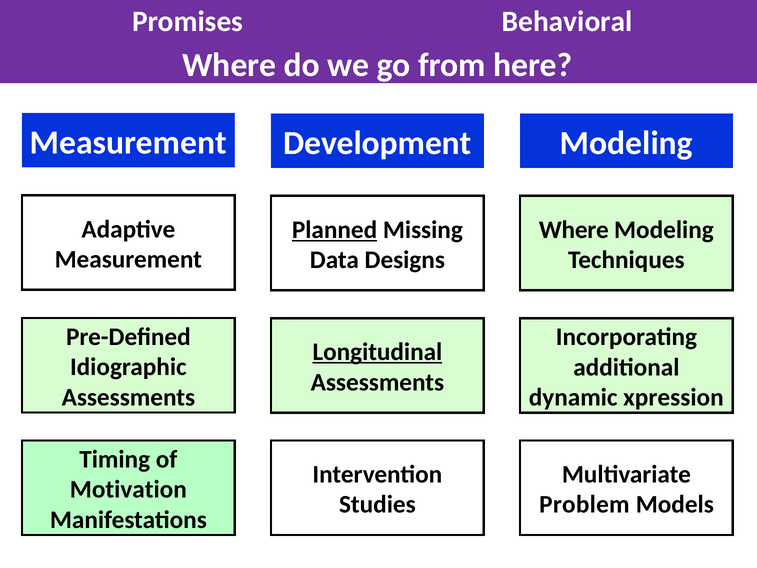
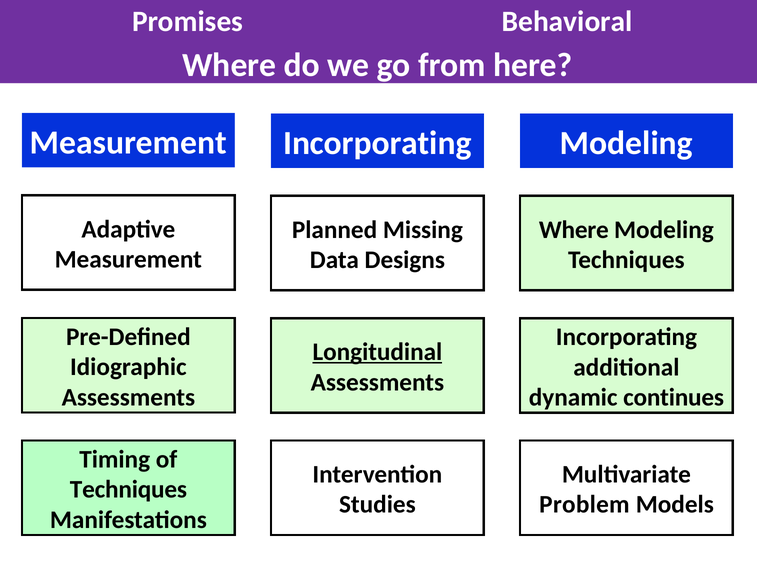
Development: Development -> Incorporating (377, 143)
Planned underline: present -> none (335, 230)
xpression: xpression -> continues (674, 397)
Motivation: Motivation -> Techniques (128, 489)
